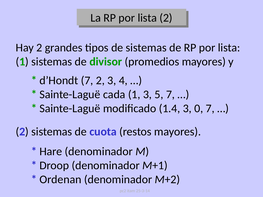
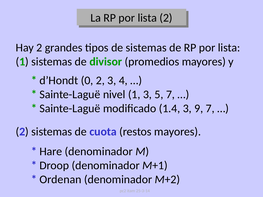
d’Hondt 7: 7 -> 0 (87, 81)
cada: cada -> nivel (114, 95)
0: 0 -> 9 (199, 109)
